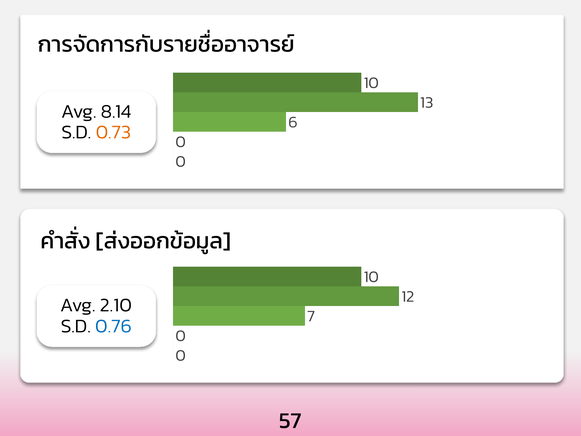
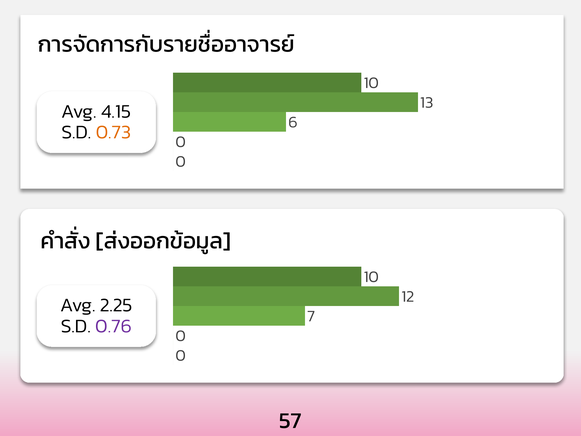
8.14: 8.14 -> 4.15 (116, 111)
2.10: 2.10 -> 2.25 (116, 305)
0.76 colour: blue -> purple (113, 326)
